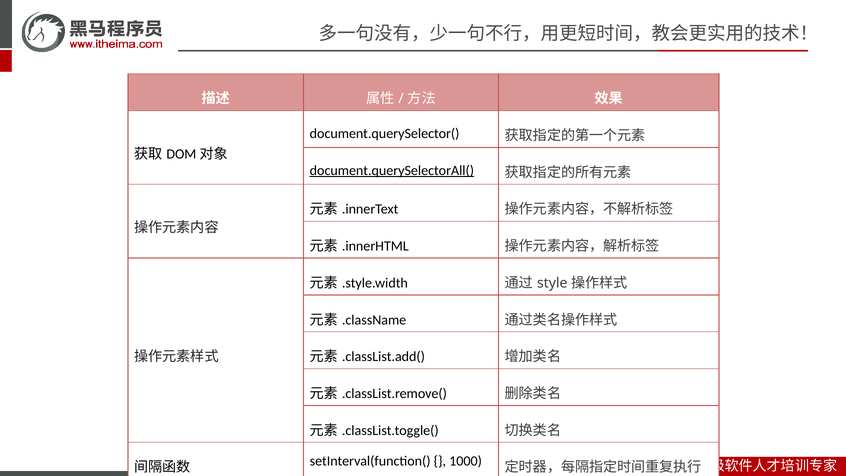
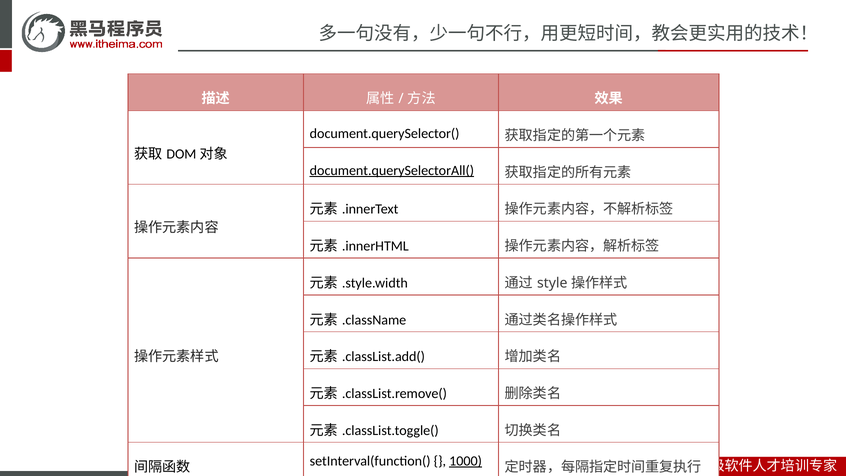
1000 underline: none -> present (466, 461)
